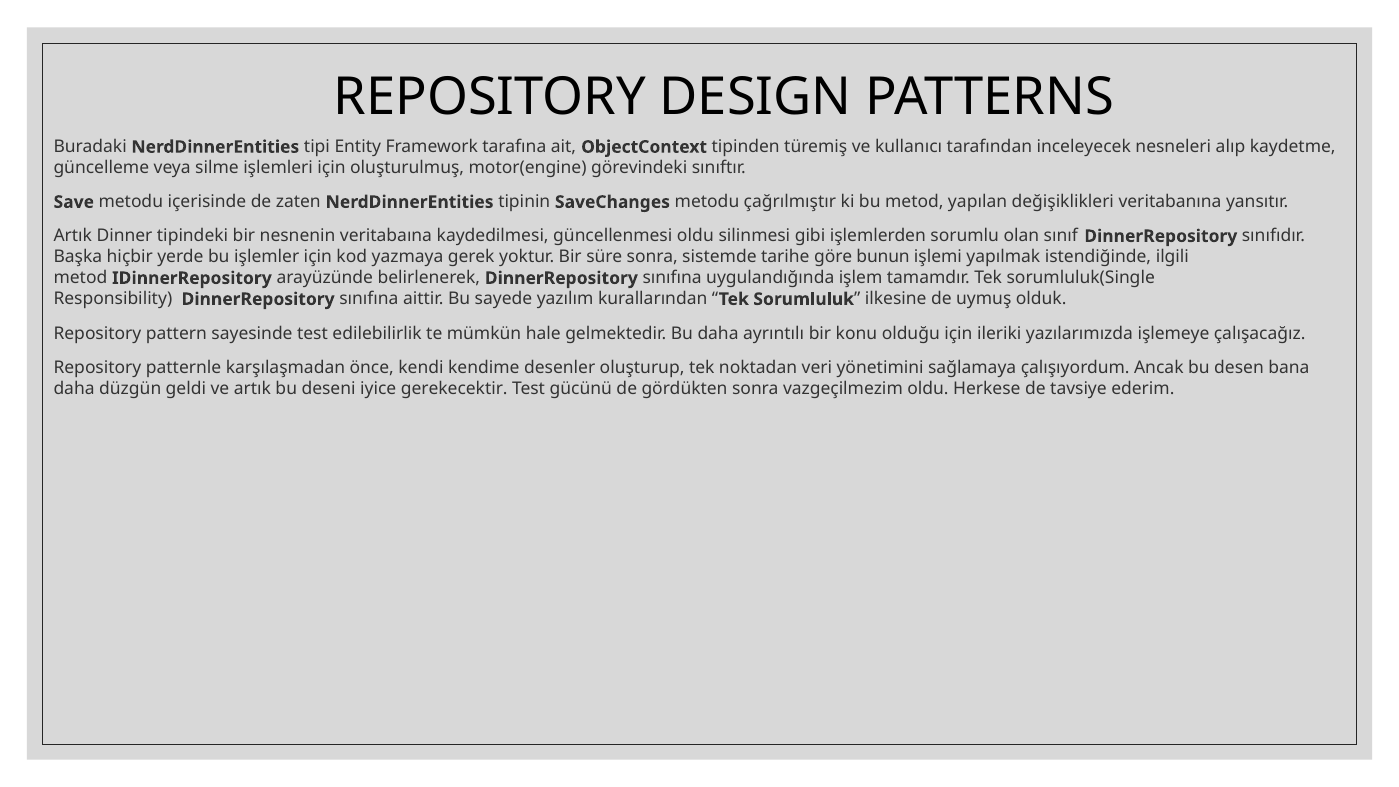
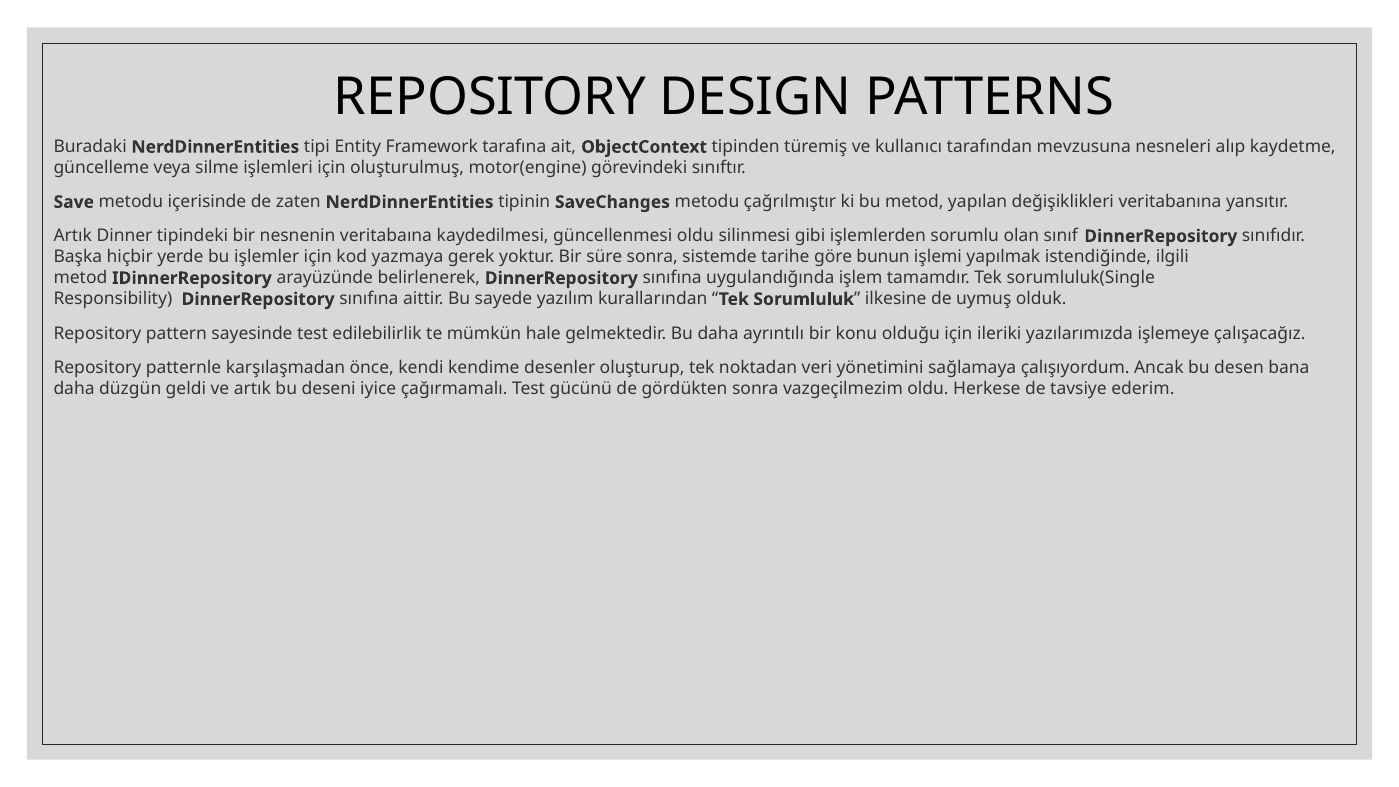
inceleyecek: inceleyecek -> mevzusuna (1084, 147)
gerekecektir: gerekecektir -> çağırmamalı (454, 388)
